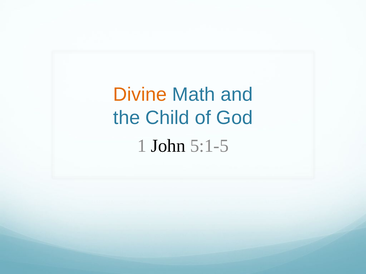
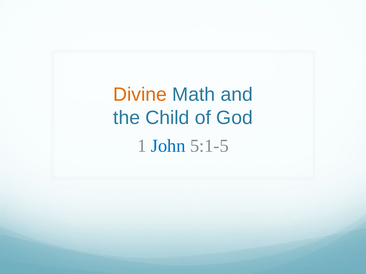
John colour: black -> blue (168, 146)
